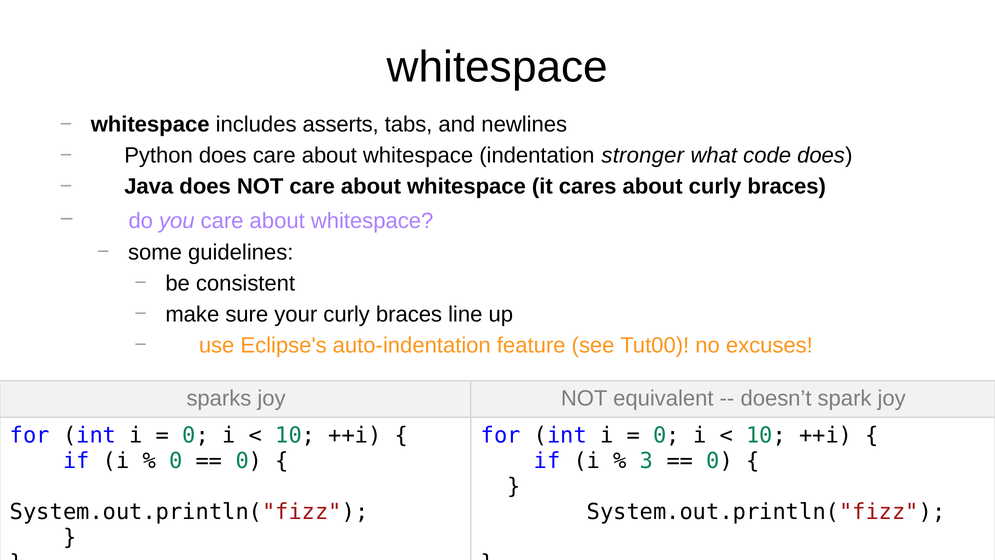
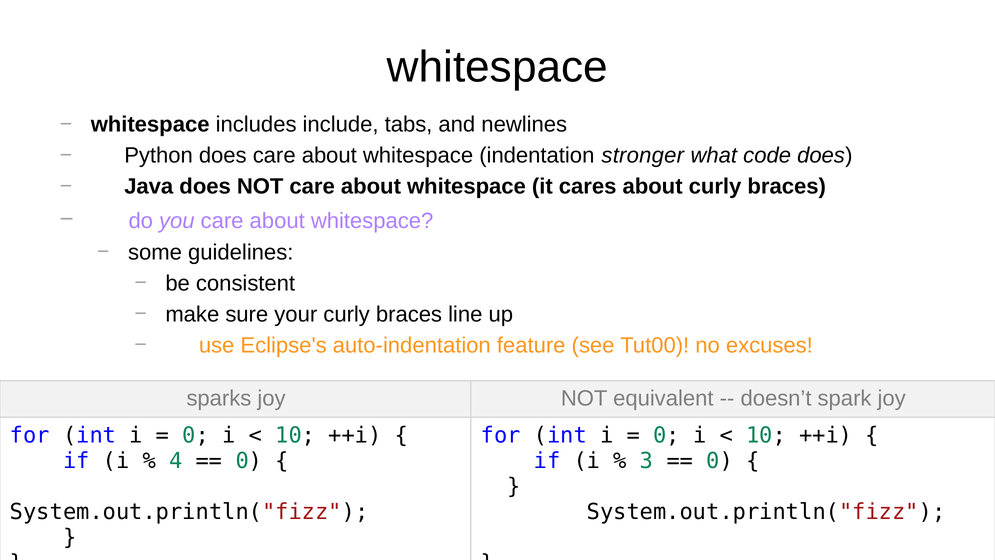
asserts: asserts -> include (341, 125)
0: 0 -> 4 (176, 461)
